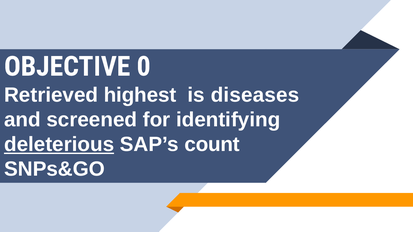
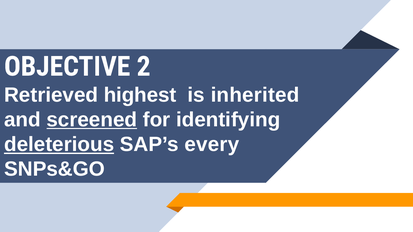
0: 0 -> 2 (144, 67)
diseases: diseases -> inherited (255, 95)
screened underline: none -> present (92, 120)
count: count -> every (212, 145)
